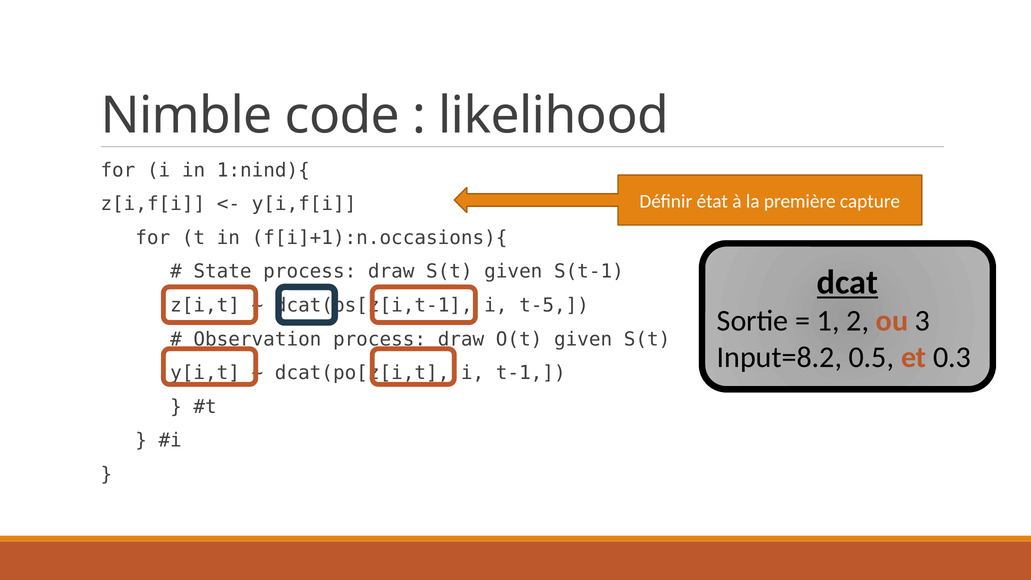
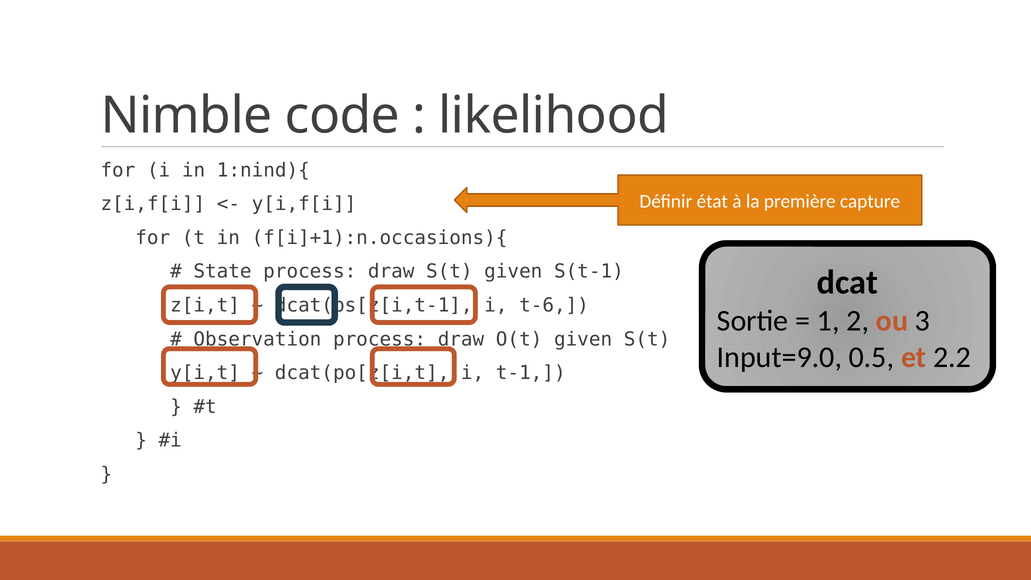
dcat underline: present -> none (847, 283)
t-5: t-5 -> t-6 (554, 305)
Input=8.2: Input=8.2 -> Input=9.0 (779, 357)
0.3: 0.3 -> 2.2 (952, 357)
